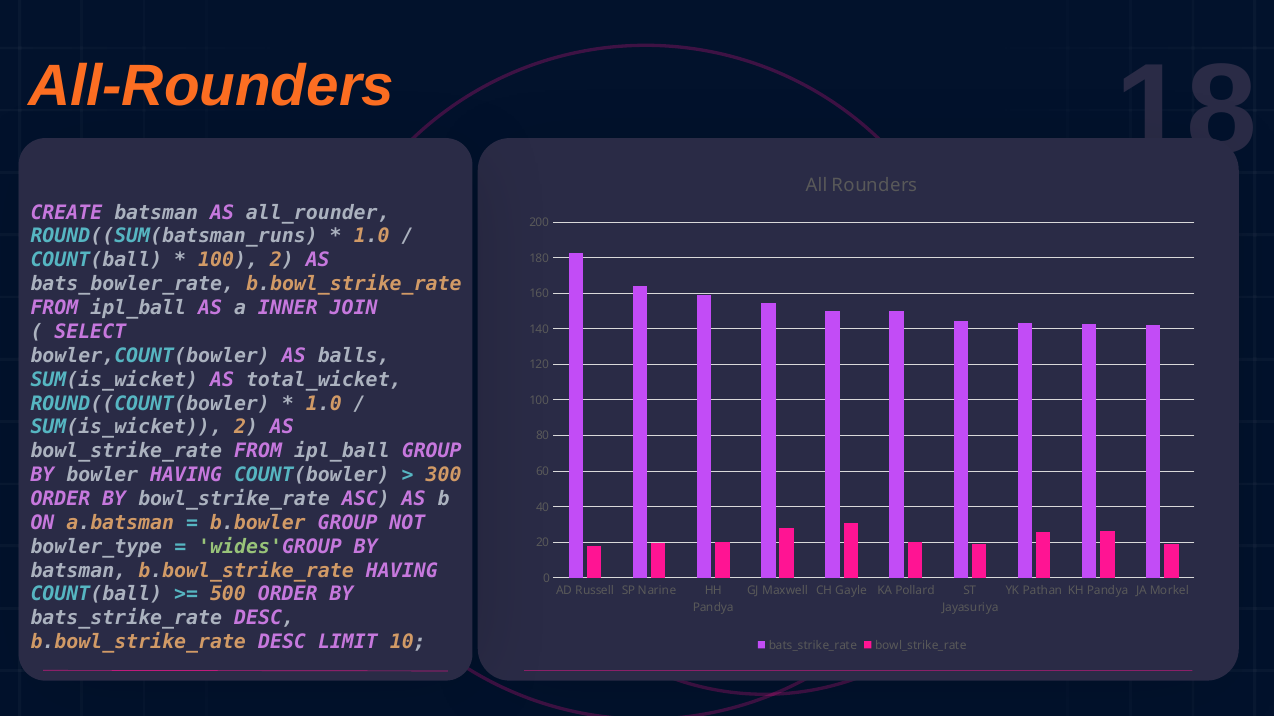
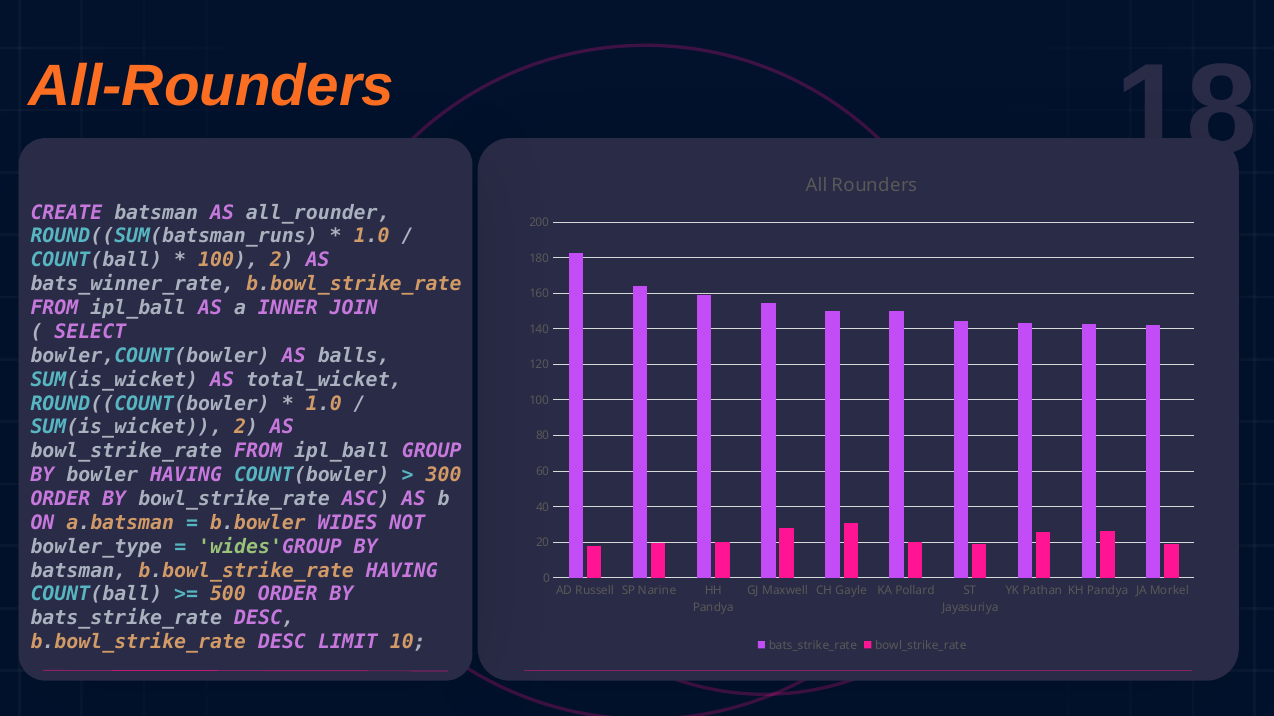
bats_bowler_rate: bats_bowler_rate -> bats_winner_rate (132, 284)
b.bowler GROUP: GROUP -> WIDES (348, 523)
